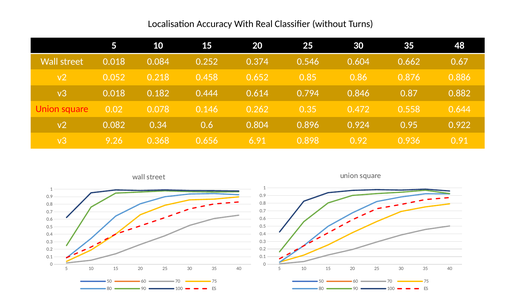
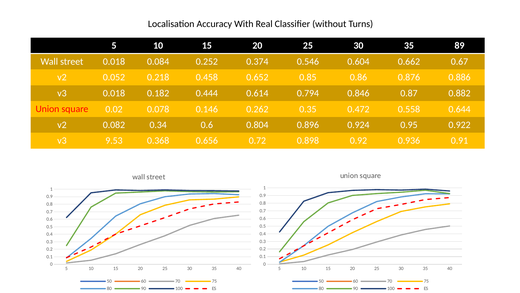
48: 48 -> 89 (460, 46)
9.26: 9.26 -> 9.53 (114, 140)
6.91: 6.91 -> 0.72 (257, 140)
